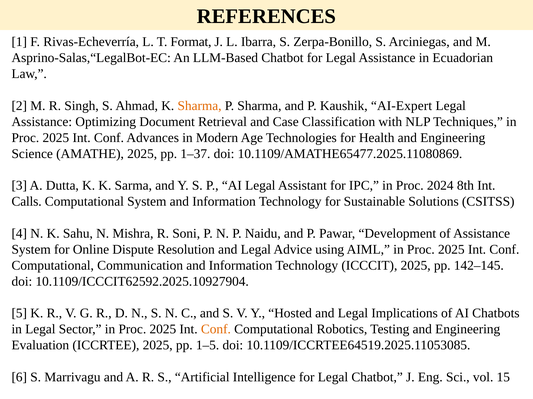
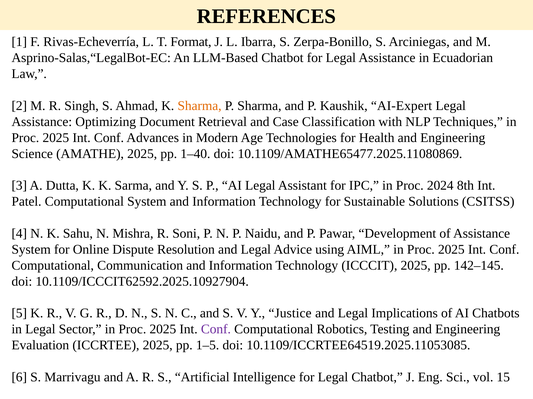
1–37: 1–37 -> 1–40 (195, 154)
Calls: Calls -> Patel (27, 202)
Hosted: Hosted -> Justice (290, 314)
Conf colour: orange -> purple (216, 330)
